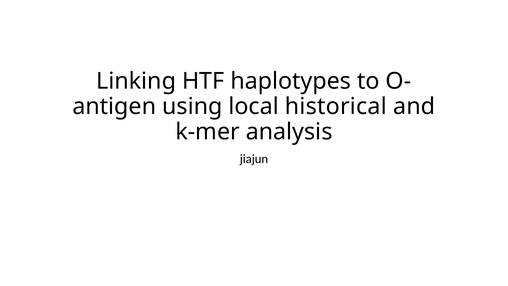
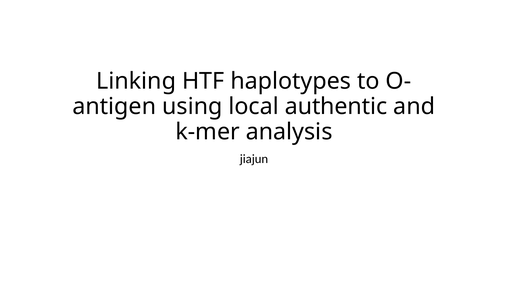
historical: historical -> authentic (336, 106)
